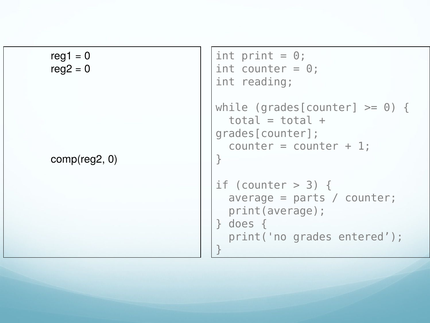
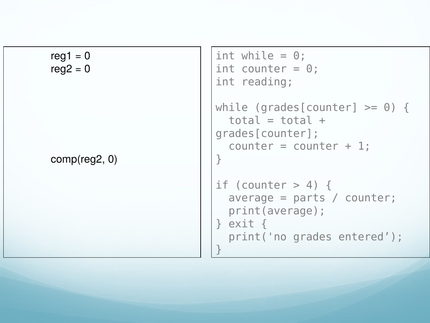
int print: print -> while (258, 56)
3: 3 -> 4 (313, 185)
does: does -> exit (241, 224)
